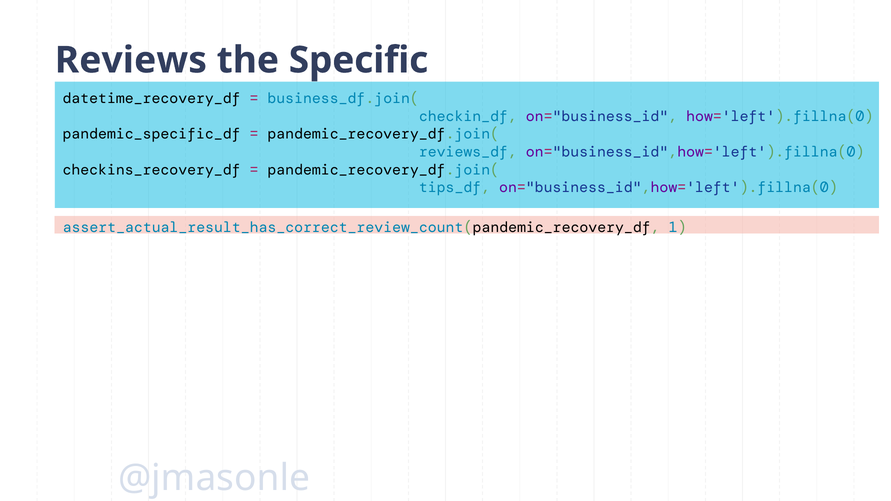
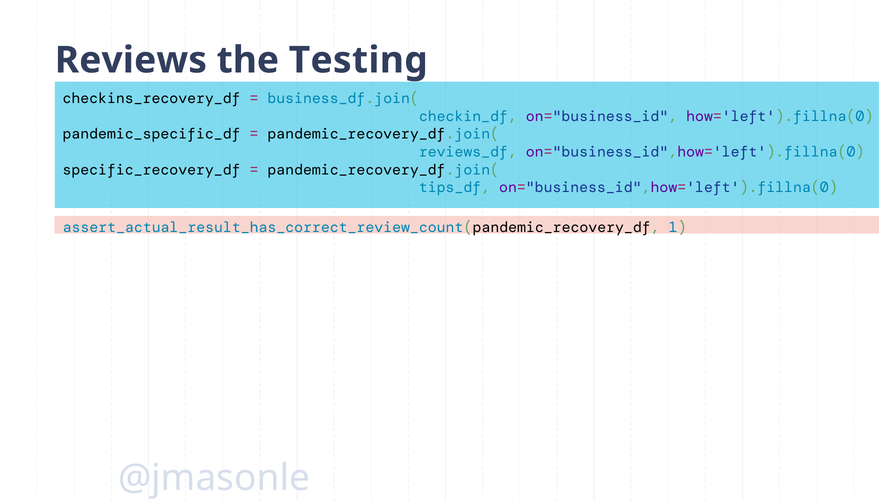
Specific: Specific -> Testing (358, 60)
datetime_recovery_df: datetime_recovery_df -> checkins_recovery_df (152, 98)
checkins_recovery_df: checkins_recovery_df -> specific_recovery_df (152, 170)
